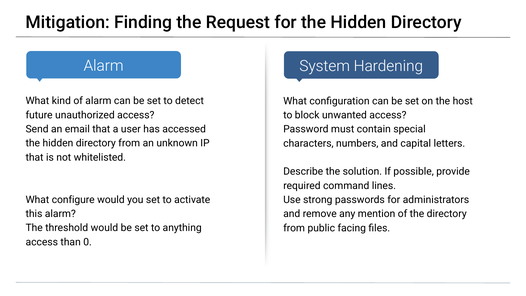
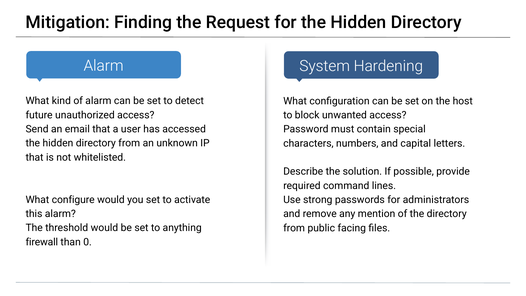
access: access -> firewall (42, 242)
